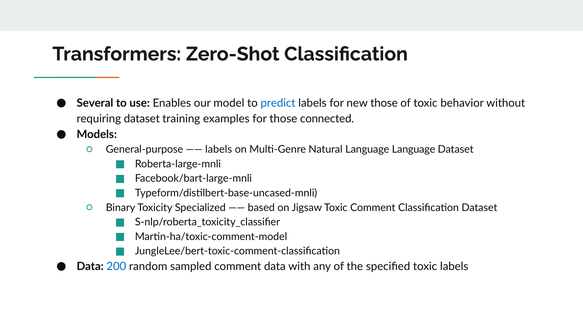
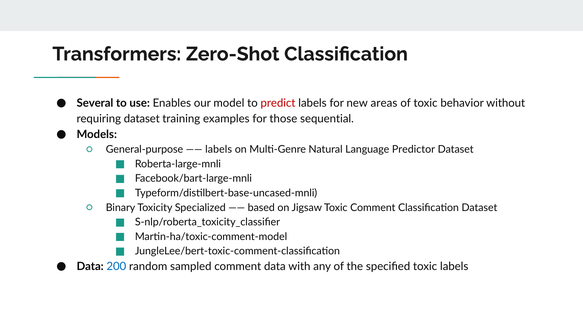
predict colour: blue -> red (278, 103)
new those: those -> areas (384, 103)
connected: connected -> sequential (327, 119)
Language Language: Language -> Predictor (413, 149)
